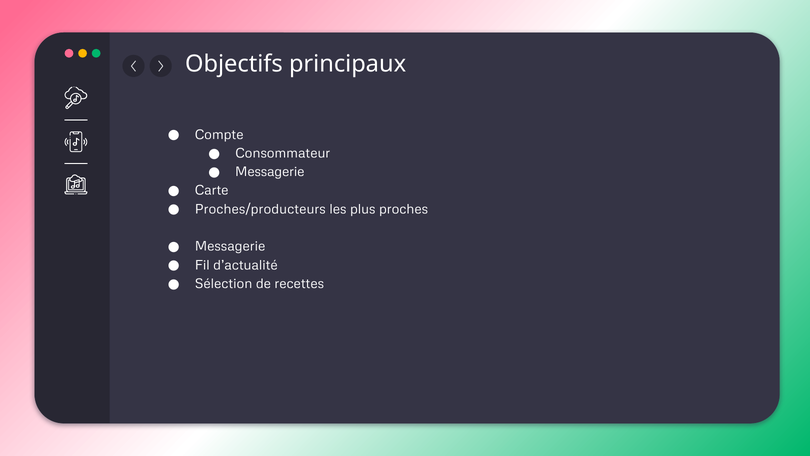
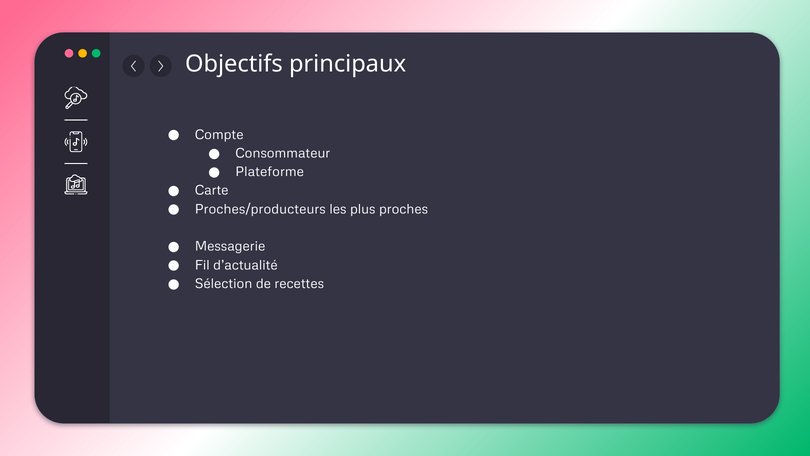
Messagerie: Messagerie -> Plateforme (270, 172)
